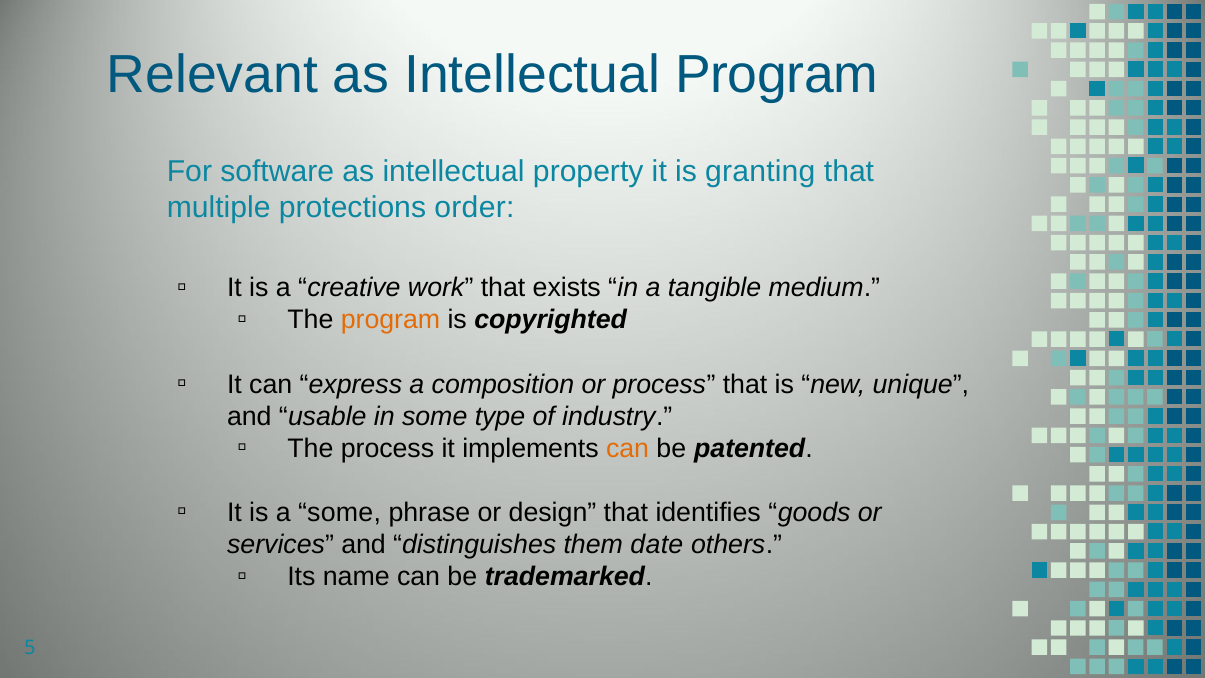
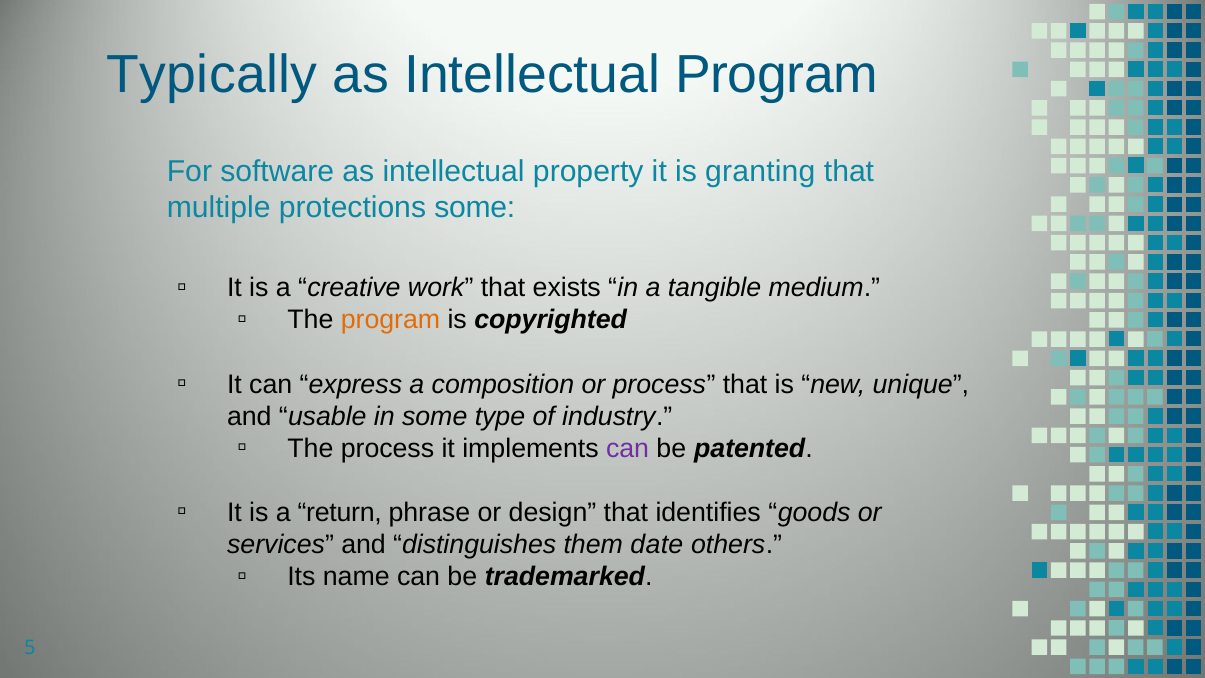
Relevant: Relevant -> Typically (212, 75)
protections order: order -> some (475, 208)
can colour: orange -> purple (628, 448)
a some: some -> return (340, 513)
